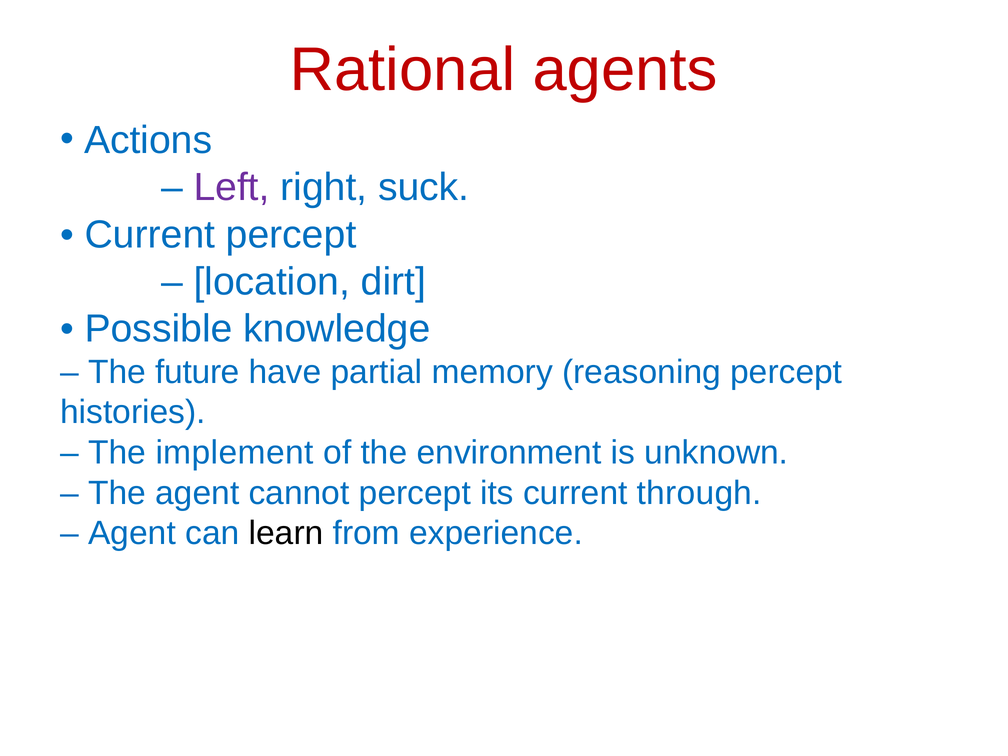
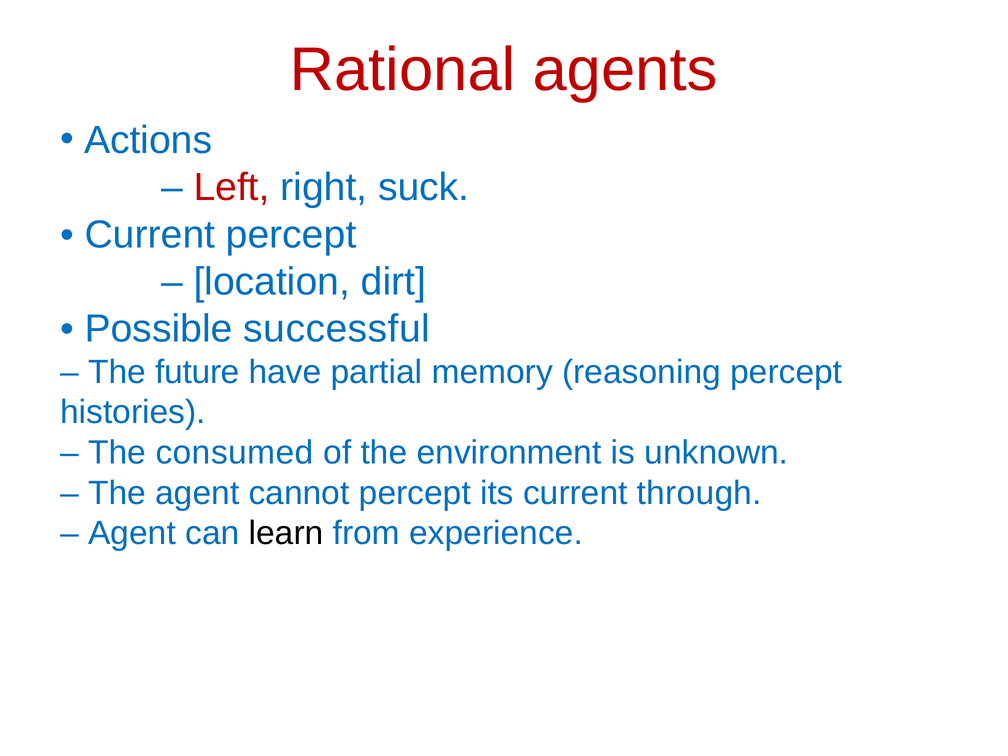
Left colour: purple -> red (232, 188)
knowledge: knowledge -> successful (337, 329)
implement: implement -> consumed (235, 453)
